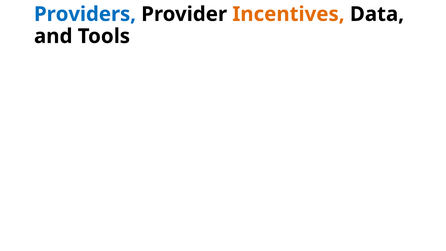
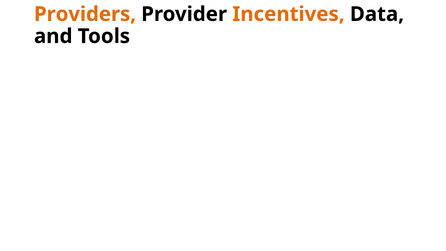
Providers colour: blue -> orange (85, 14)
